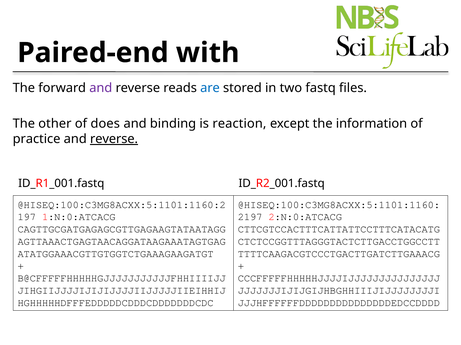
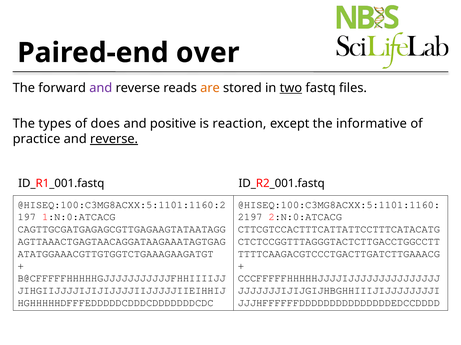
with: with -> over (208, 53)
are colour: blue -> orange (210, 88)
two underline: none -> present (291, 88)
other: other -> types (55, 124)
binding: binding -> positive (173, 124)
information: information -> informative (371, 124)
